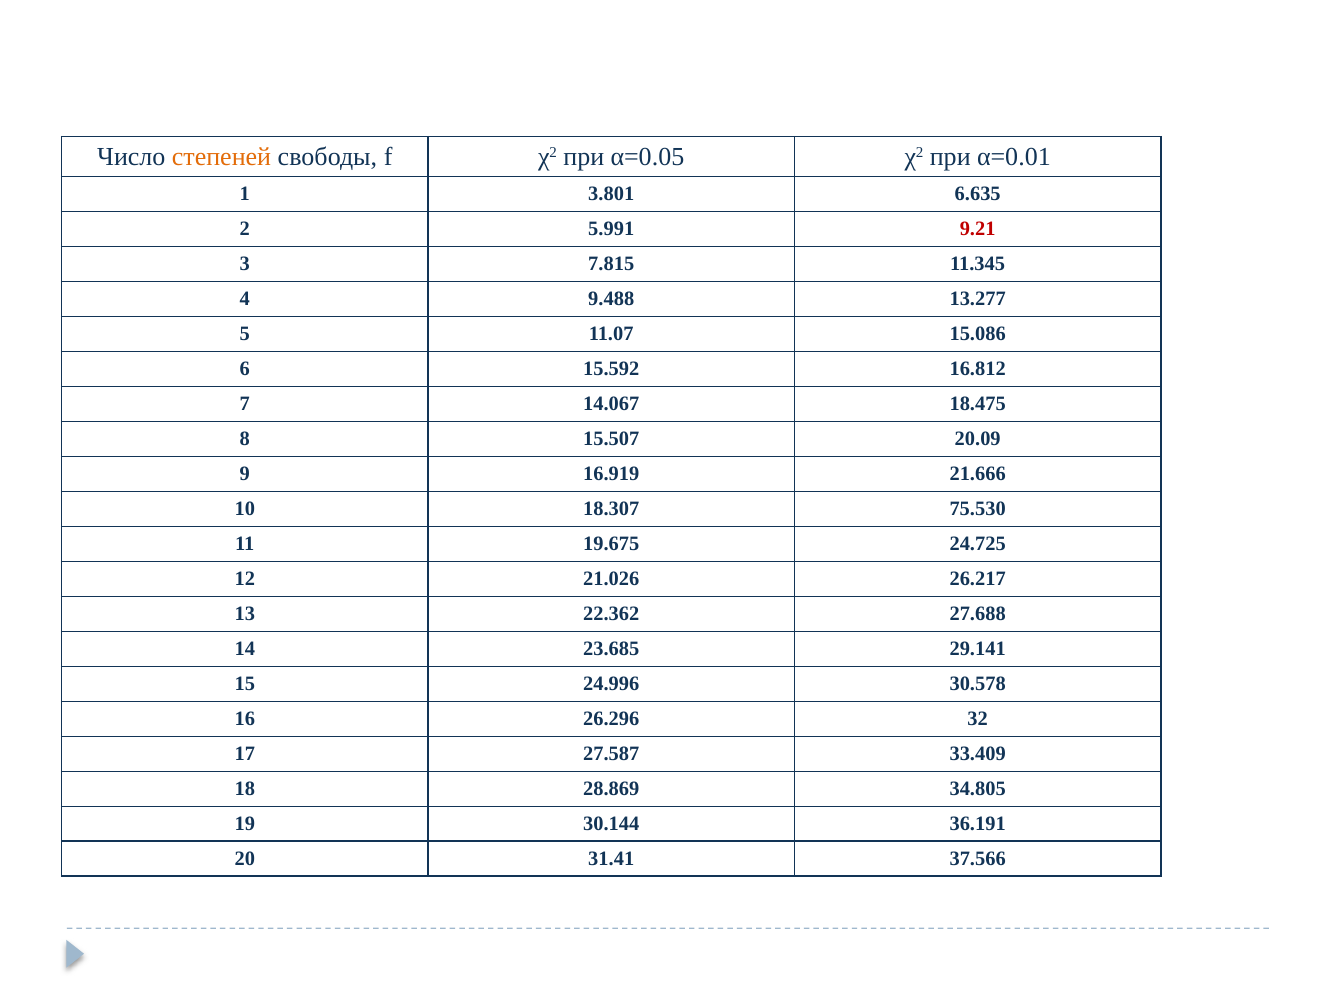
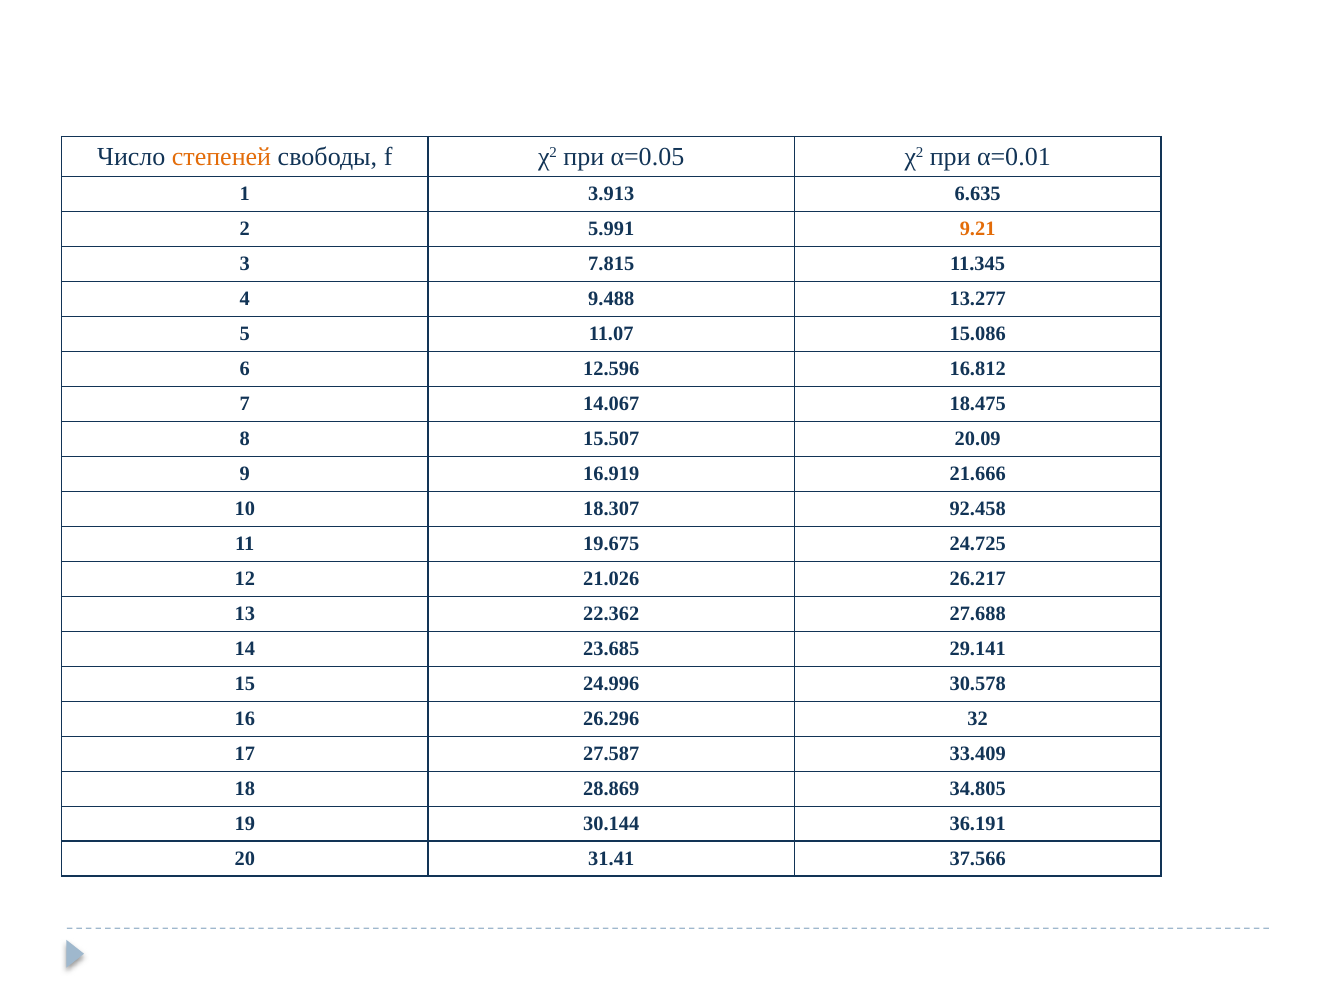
3.801: 3.801 -> 3.913 (611, 194)
9.21 colour: red -> orange (978, 229)
15.592: 15.592 -> 12.596 (611, 369)
75.530: 75.530 -> 92.458 (978, 509)
